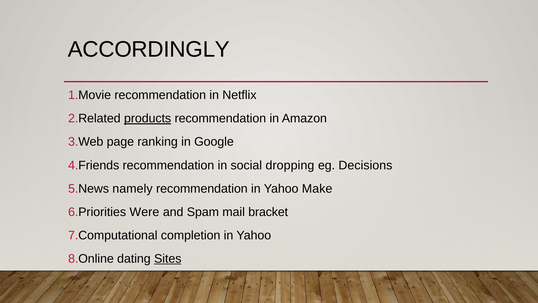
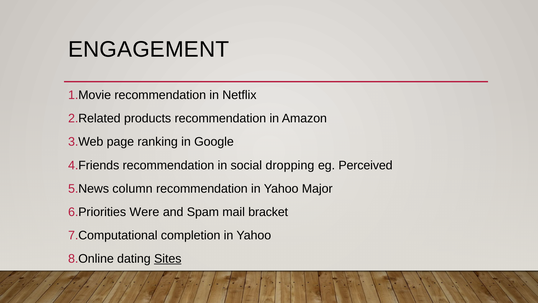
ACCORDINGLY: ACCORDINGLY -> ENGAGEMENT (149, 49)
products underline: present -> none (148, 118)
Decisions: Decisions -> Perceived (366, 165)
namely: namely -> column (133, 188)
Make: Make -> Major (317, 188)
